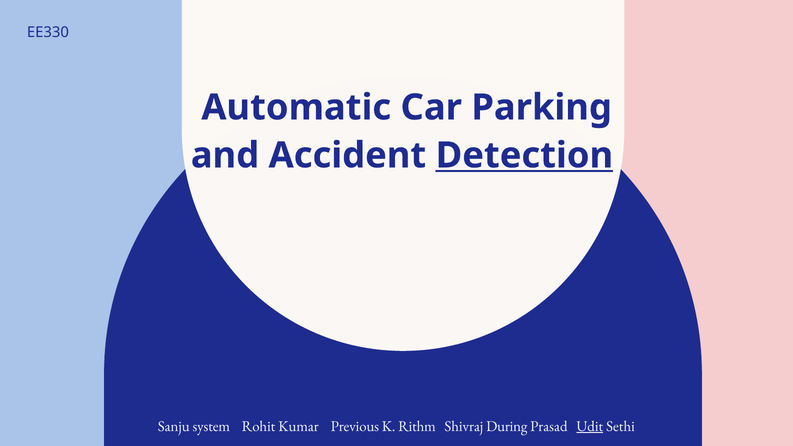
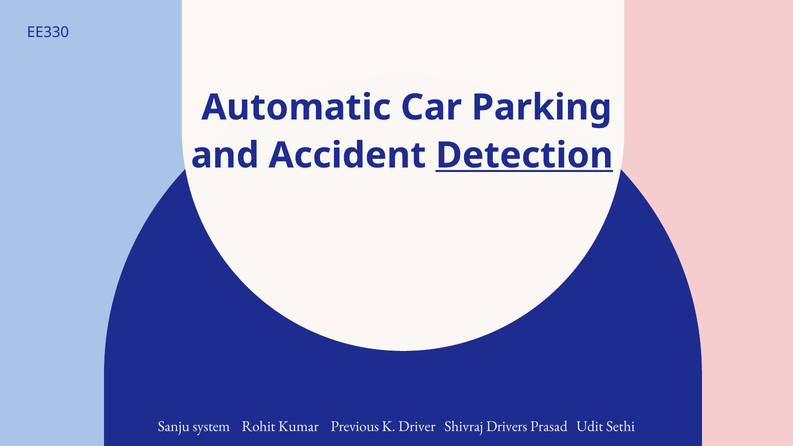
Rithm: Rithm -> Driver (417, 426)
During: During -> Drivers (507, 426)
Udit underline: present -> none (590, 426)
